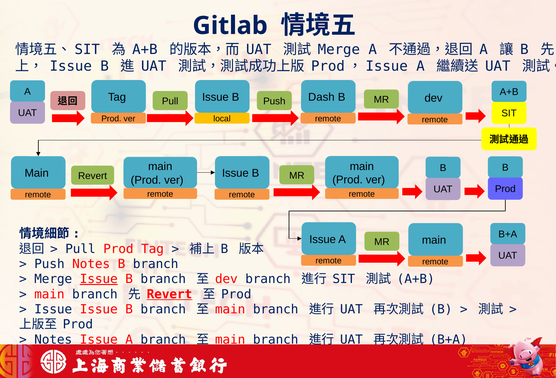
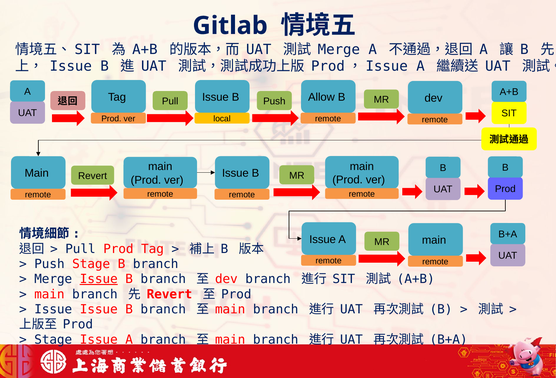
Dash: Dash -> Allow (321, 97)
Push Notes: Notes -> Stage (91, 264)
Revert underline: present -> none (169, 294)
Notes: Notes -> Stage (53, 340)
